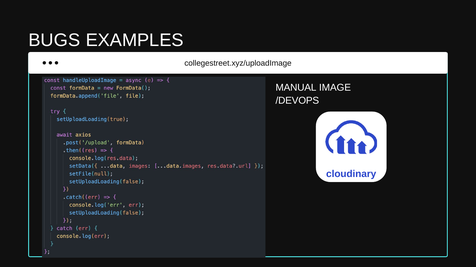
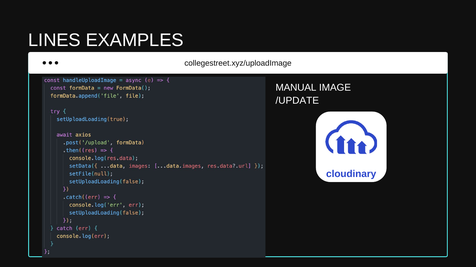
BUGS: BUGS -> LINES (54, 40)
/DEVOPS: /DEVOPS -> /UPDATE (297, 101)
